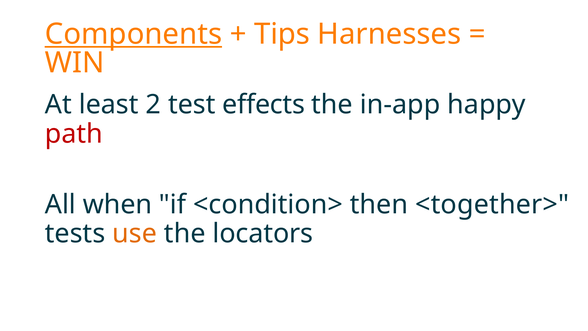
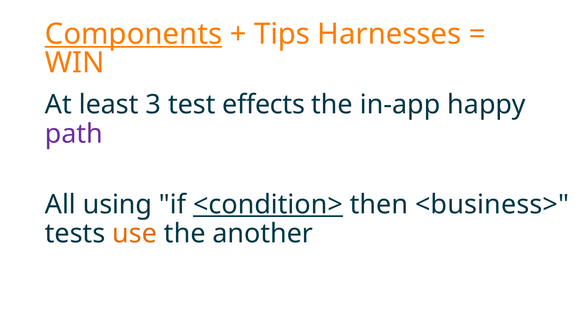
2: 2 -> 3 (153, 105)
path colour: red -> purple (74, 134)
when: when -> using (117, 204)
<condition> underline: none -> present (268, 204)
<together>: <together> -> <business> (492, 204)
locators: locators -> another (263, 234)
